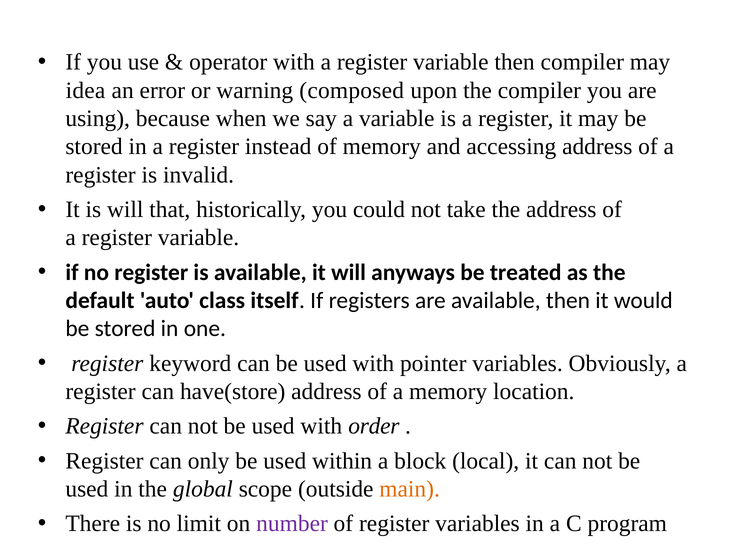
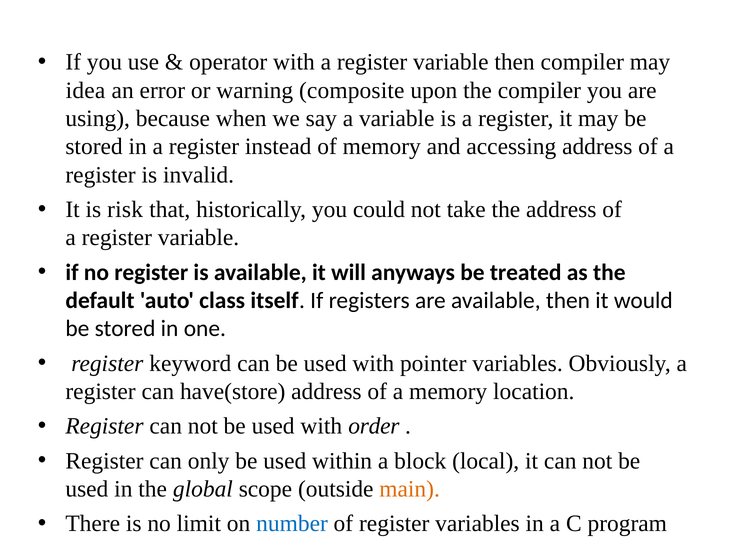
composed: composed -> composite (352, 90)
is will: will -> risk (125, 209)
number colour: purple -> blue (292, 523)
